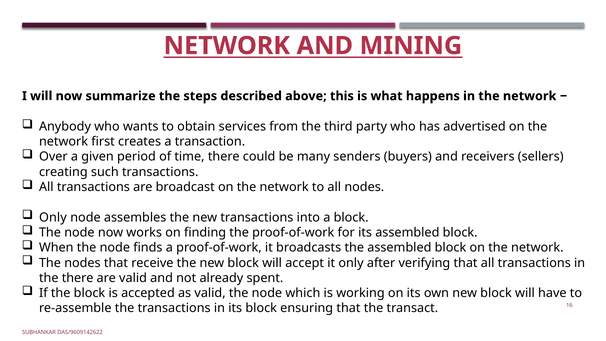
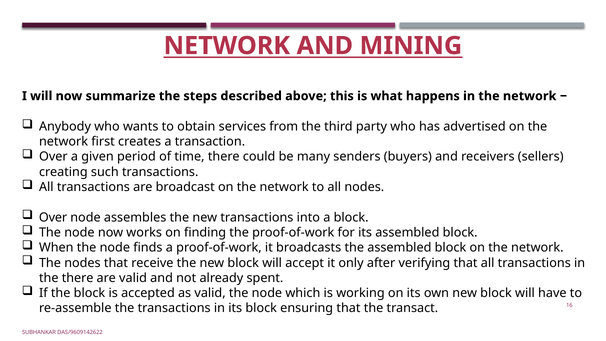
Only: Only -> Over (53, 217)
